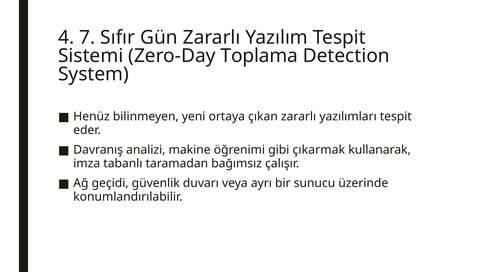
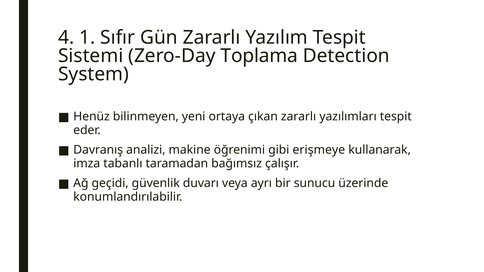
7: 7 -> 1 (87, 37)
çıkarmak: çıkarmak -> erişmeye (319, 150)
